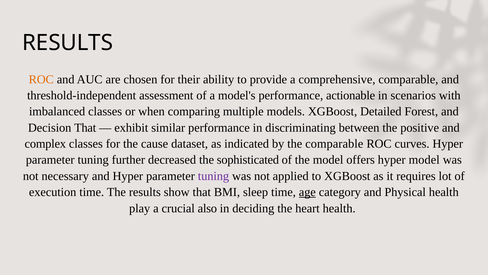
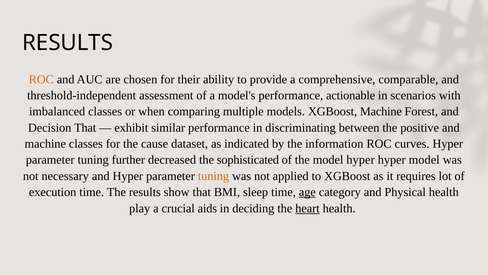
XGBoost Detailed: Detailed -> Machine (381, 111)
complex: complex -> machine (45, 144)
the comparable: comparable -> information (334, 144)
model offers: offers -> hyper (361, 160)
tuning colour: purple -> orange (213, 176)
also: also -> aids (207, 208)
heart underline: none -> present (307, 208)
